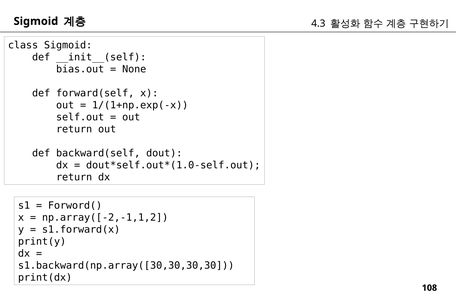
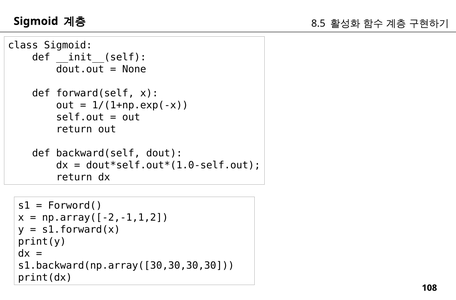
4.3: 4.3 -> 8.5 (318, 23)
bias.out: bias.out -> dout.out (80, 69)
